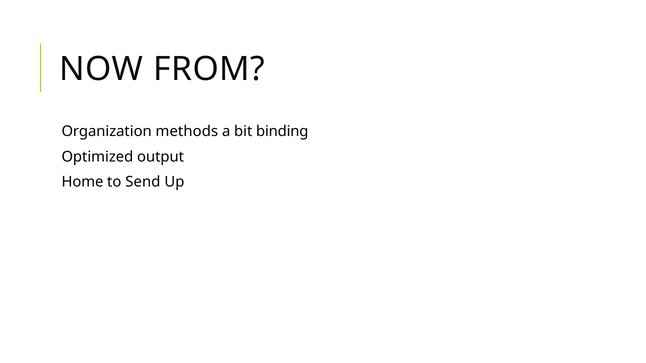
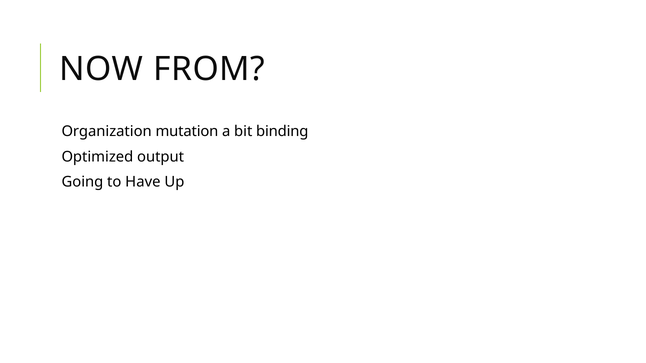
methods: methods -> mutation (187, 131)
Home: Home -> Going (82, 182)
Send: Send -> Have (143, 182)
